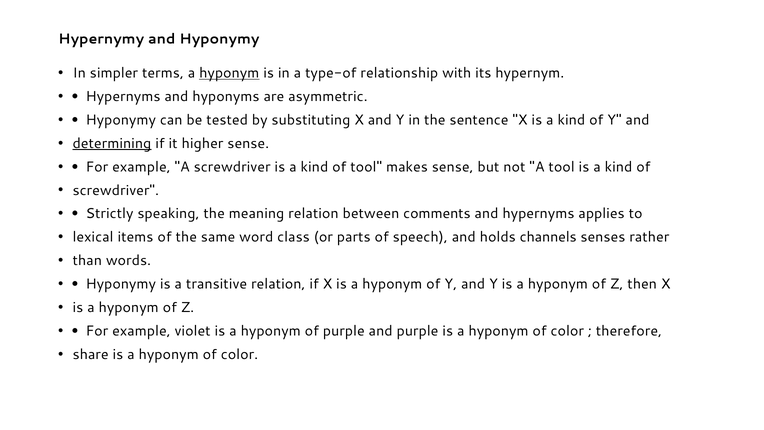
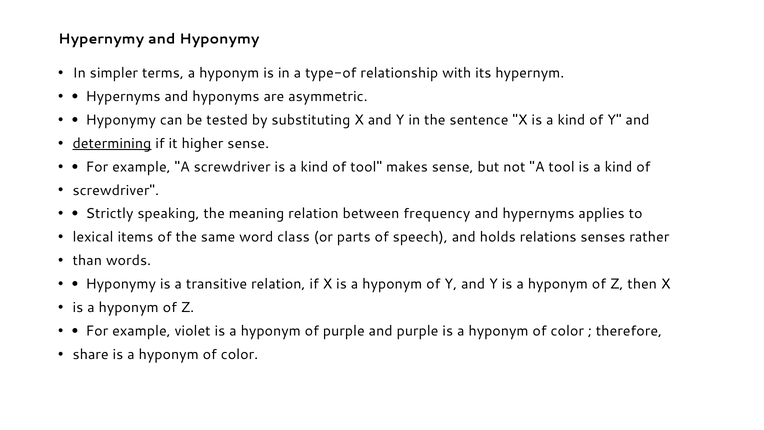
hyponym underline: present -> none (229, 73)
comments: comments -> frequency (437, 214)
channels: channels -> relations (548, 237)
